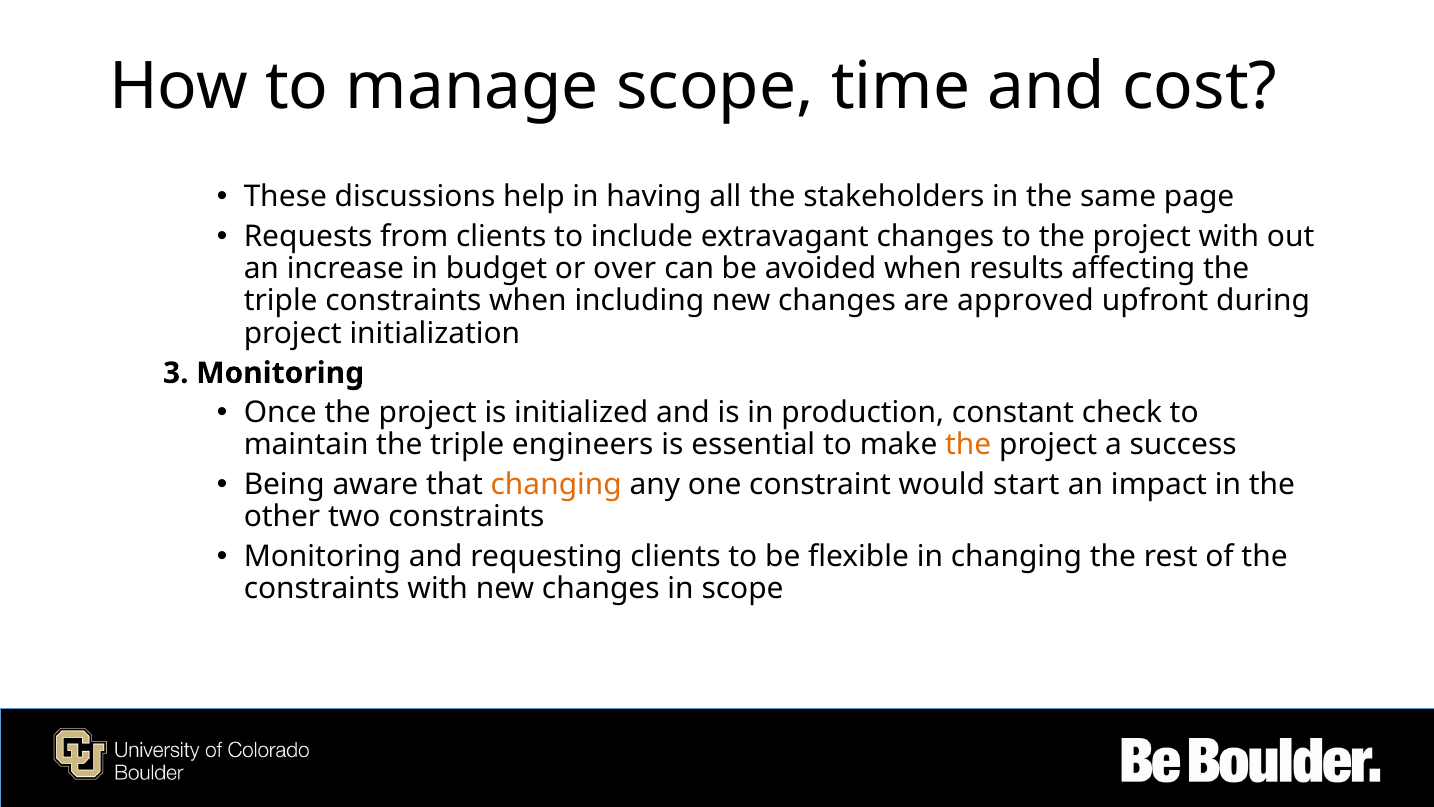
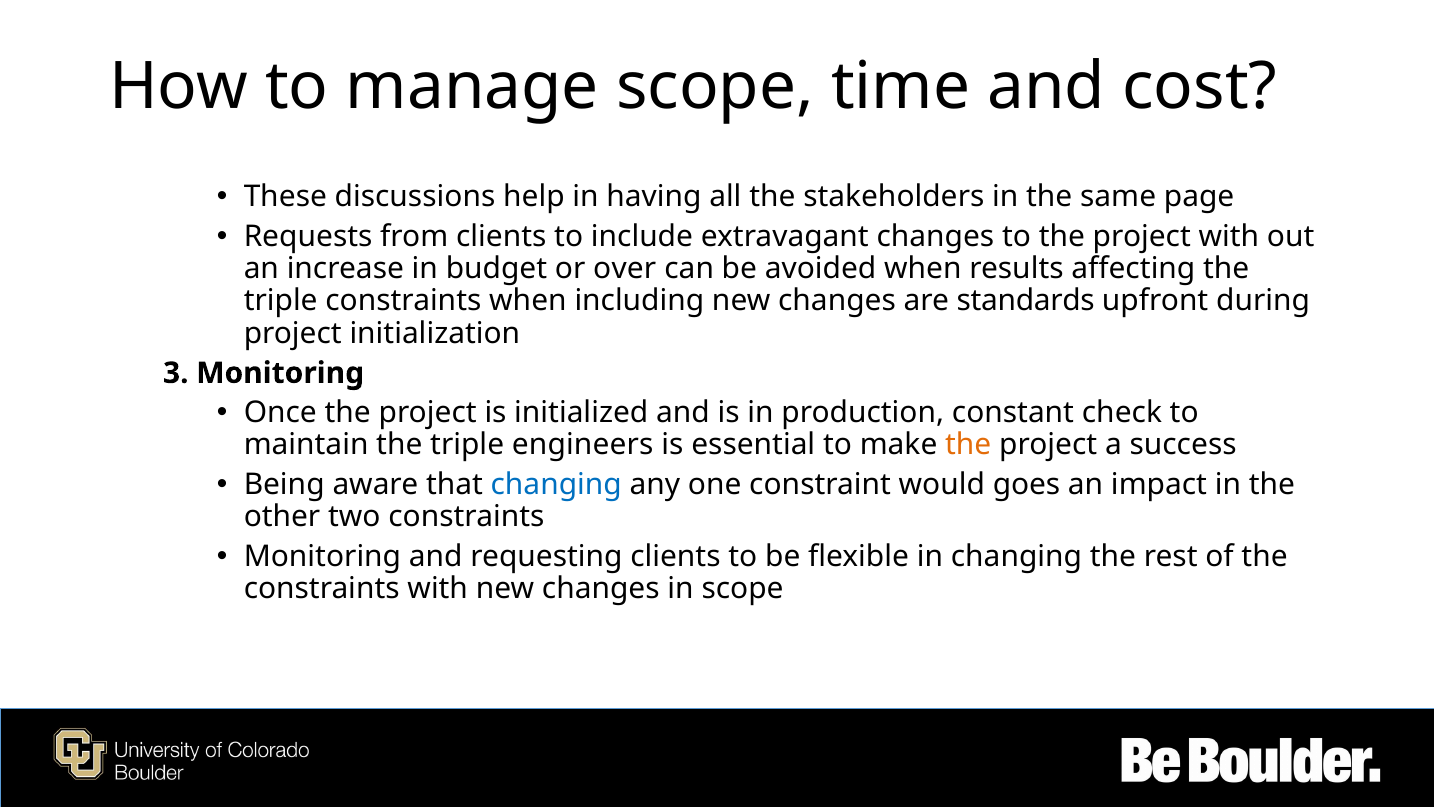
approved: approved -> standards (1026, 301)
changing colour: orange -> blue (556, 485)
start: start -> goes (1027, 485)
